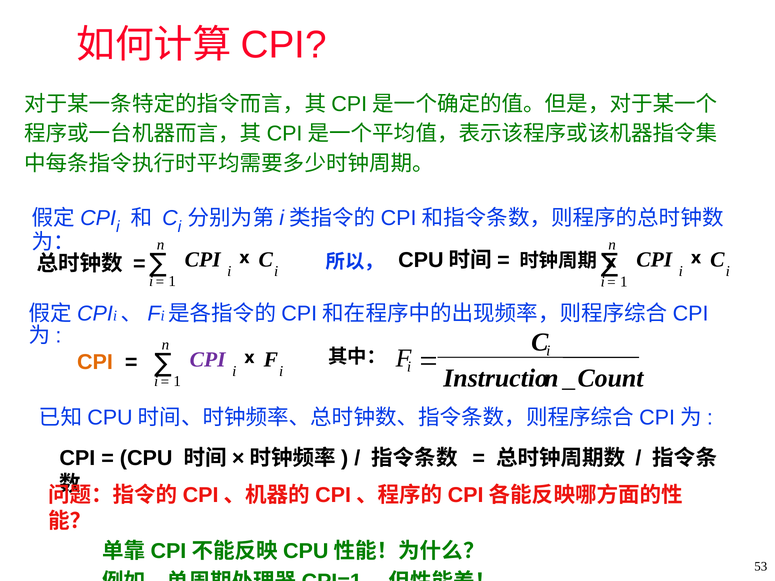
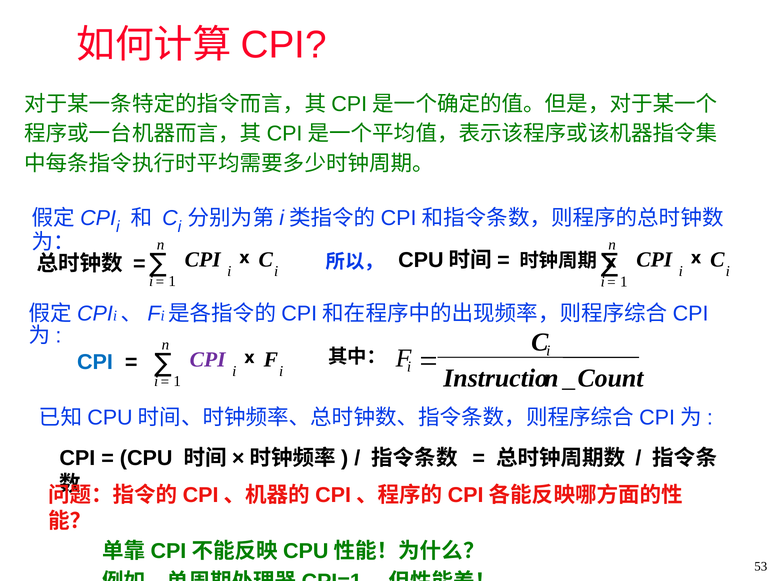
CPI colour: orange -> blue (95, 362)
